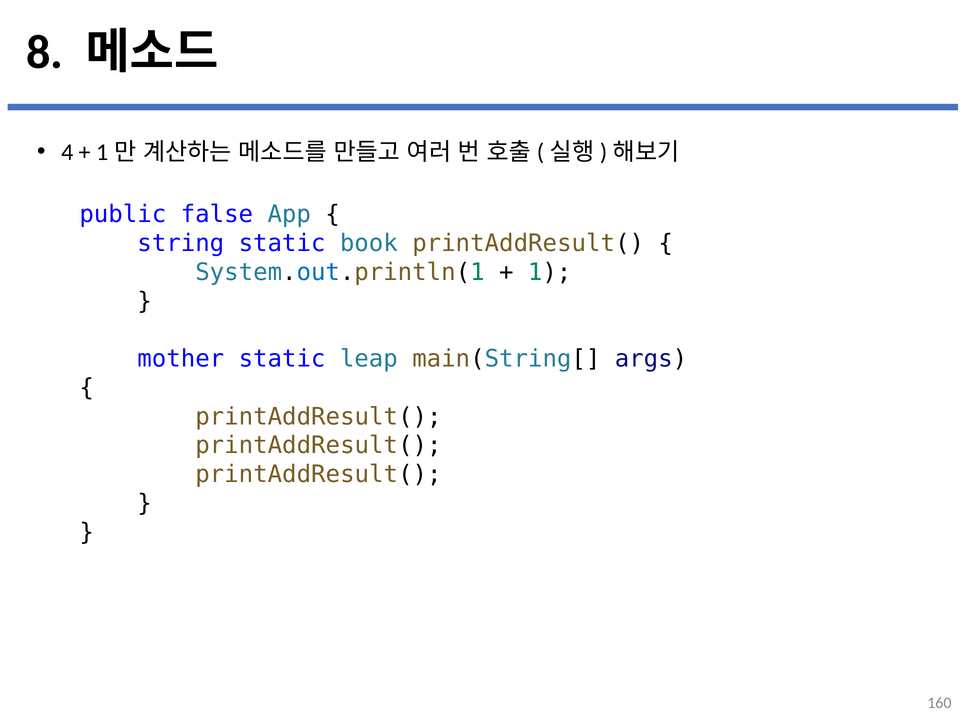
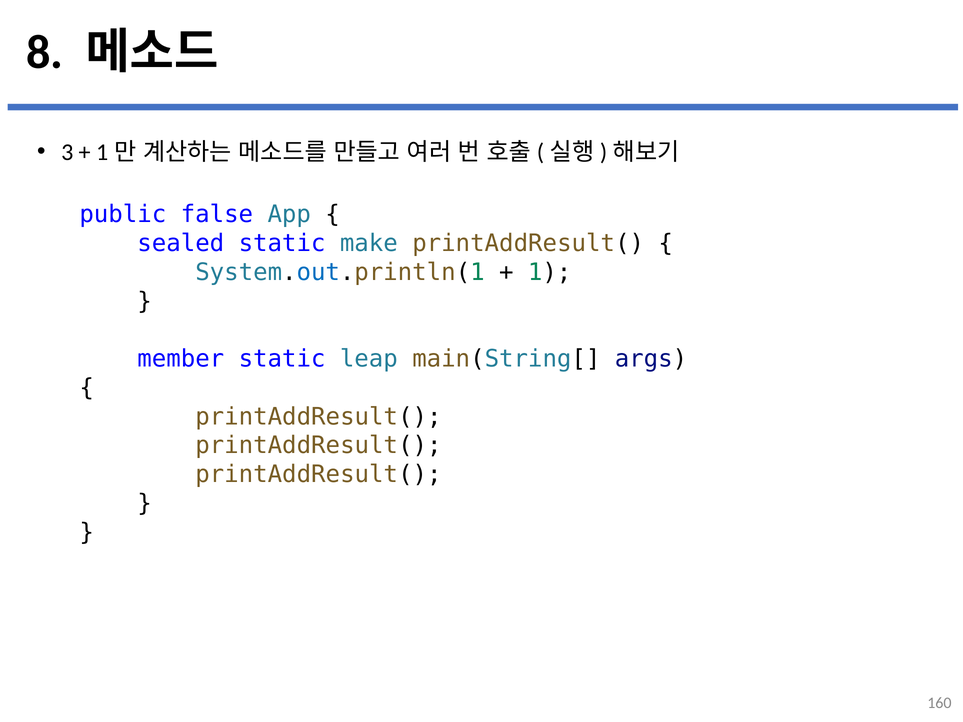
4: 4 -> 3 (67, 152)
string: string -> sealed (181, 243)
book: book -> make (369, 243)
mother: mother -> member (181, 359)
